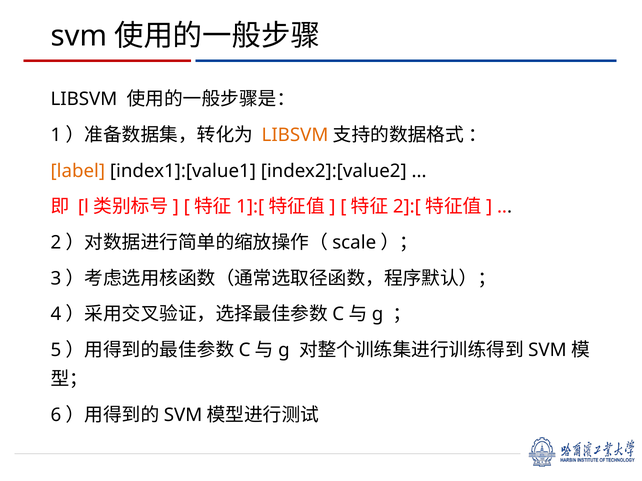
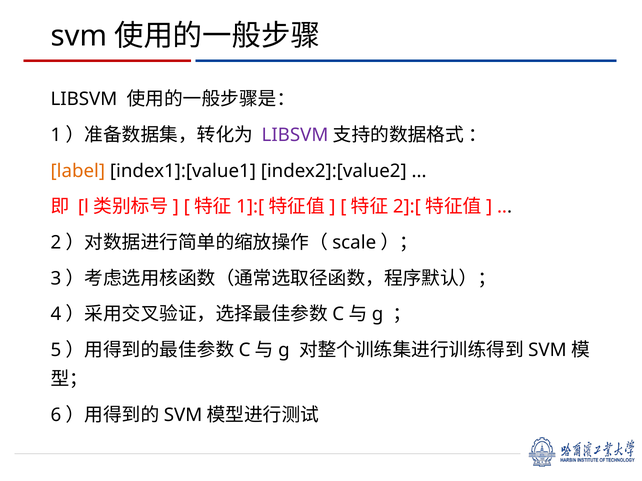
LIBSVM colour: orange -> purple (295, 135)
